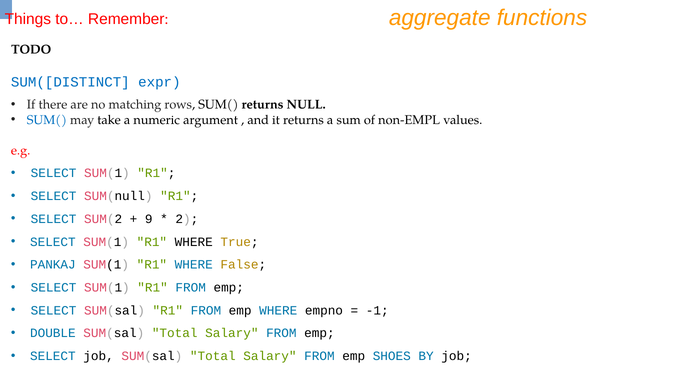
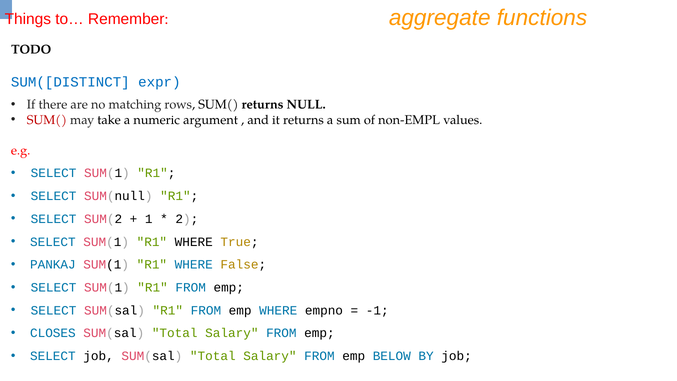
SUM( colour: blue -> red (47, 120)
9: 9 -> 1 (149, 219)
DOUBLE: DOUBLE -> CLOSES (53, 333)
SHOES: SHOES -> BELOW (392, 356)
